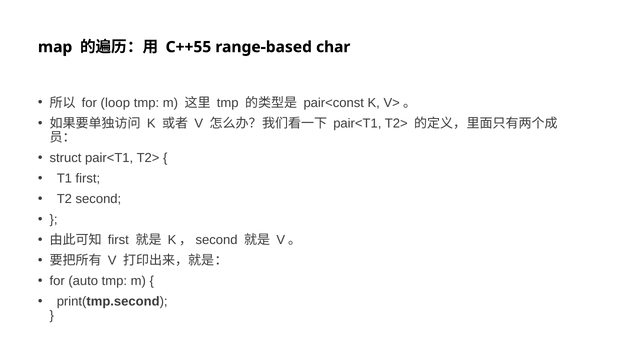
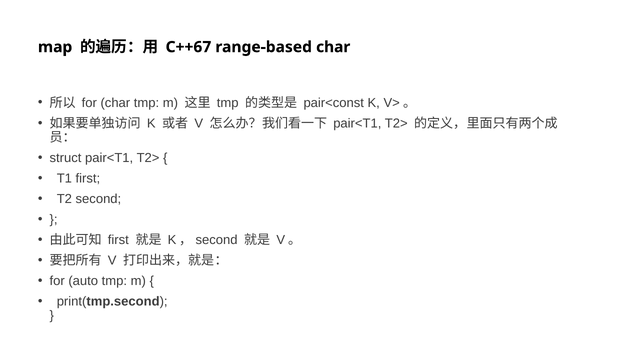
C++55: C++55 -> C++67 (188, 47)
for loop: loop -> char (115, 103)
